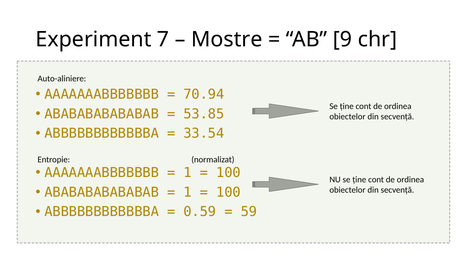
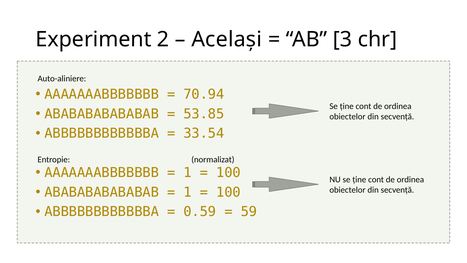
7: 7 -> 2 (163, 39)
Mostre: Mostre -> Același (227, 39)
9: 9 -> 3 (343, 39)
